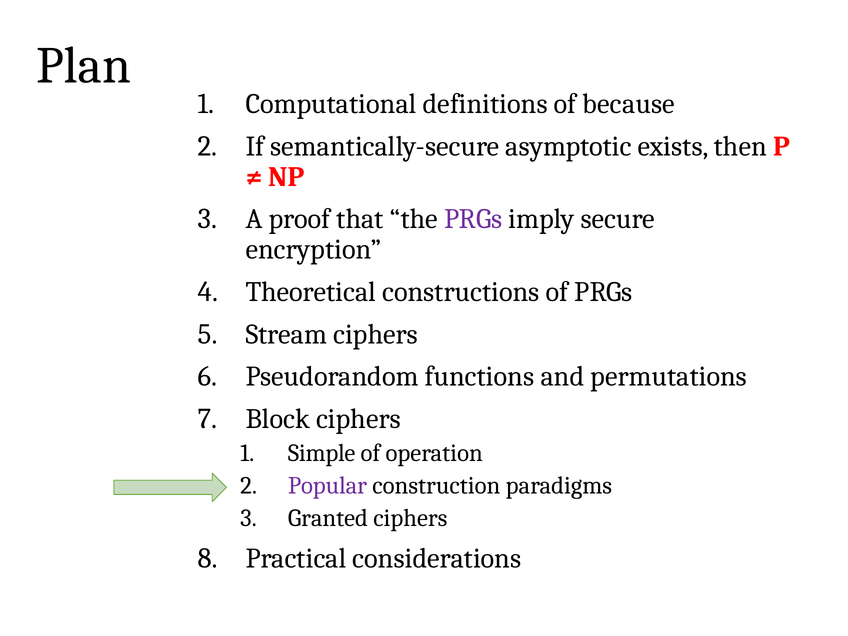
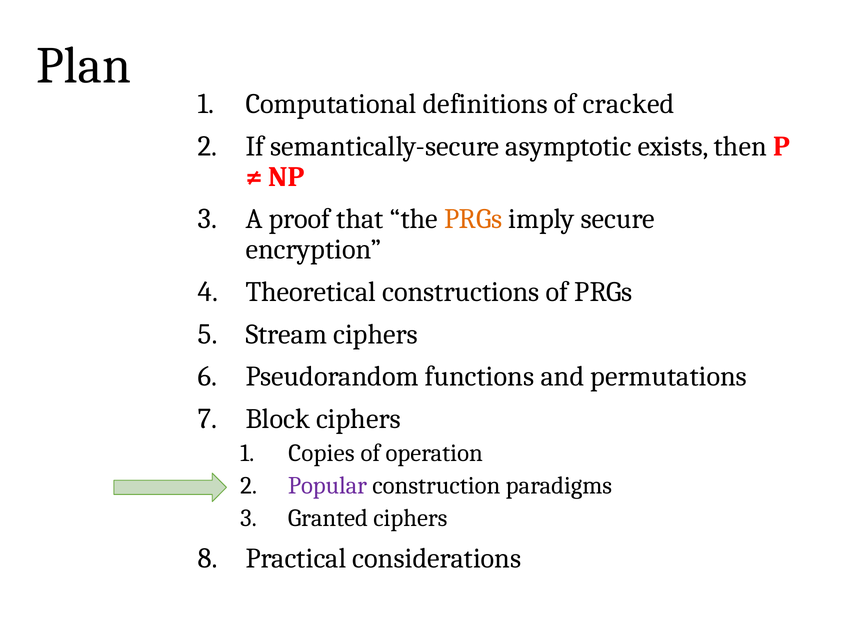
because: because -> cracked (629, 104)
PRGs colour: purple -> orange (473, 219)
Simple: Simple -> Copies (321, 453)
